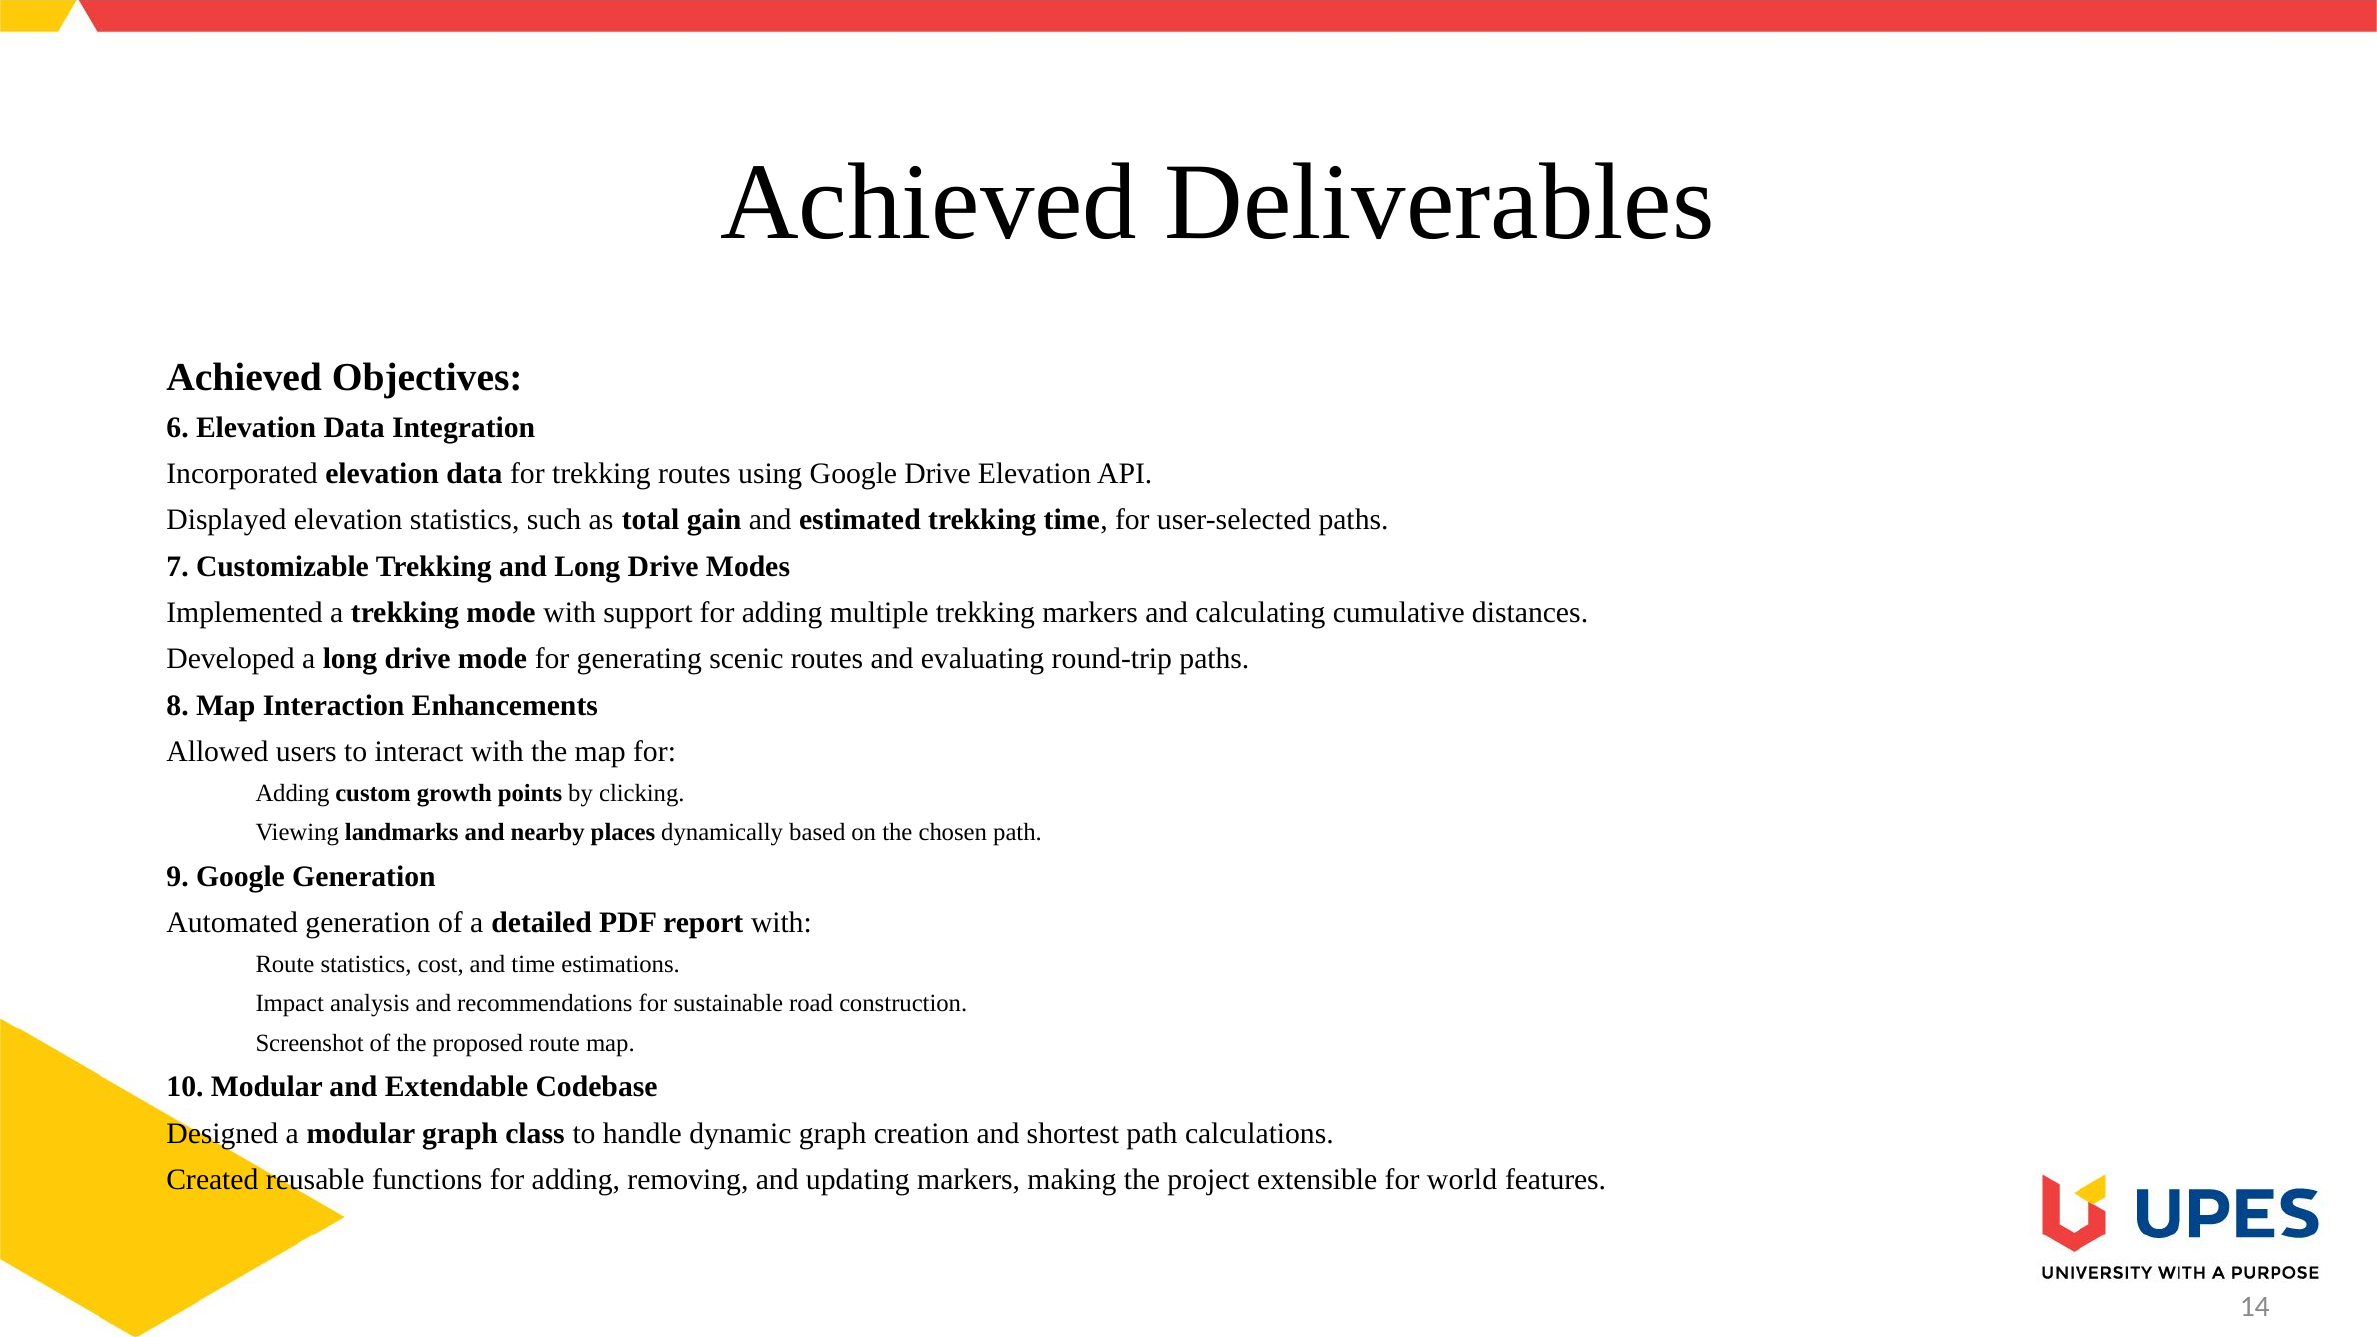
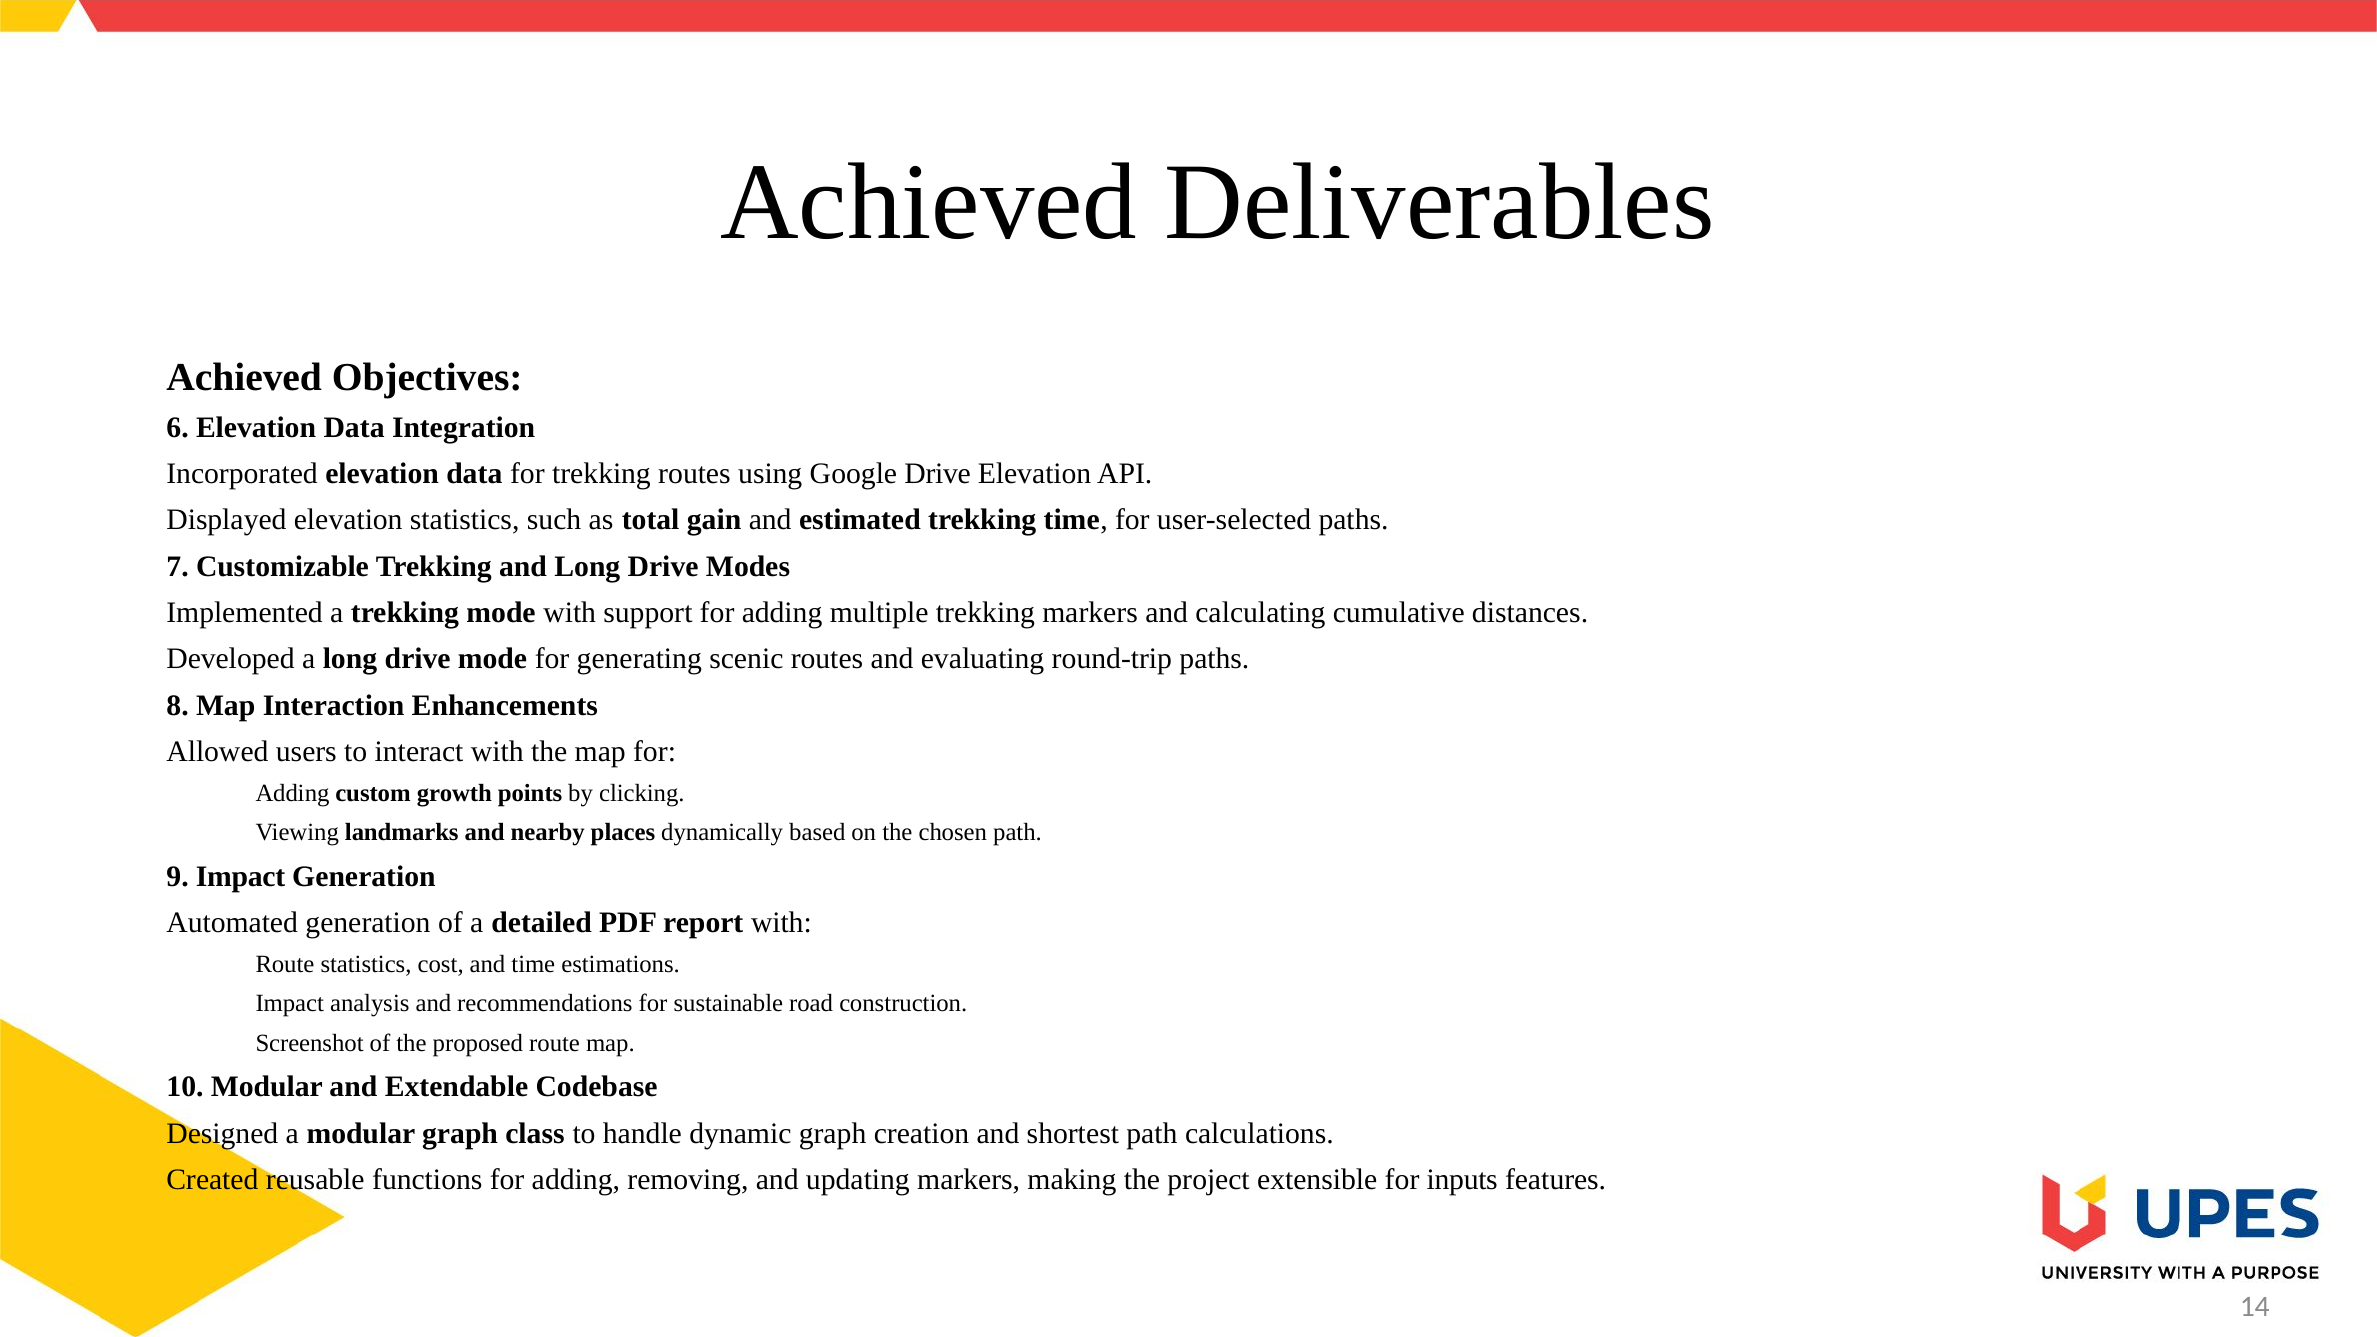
9 Google: Google -> Impact (241, 877)
world: world -> inputs (1462, 1180)
